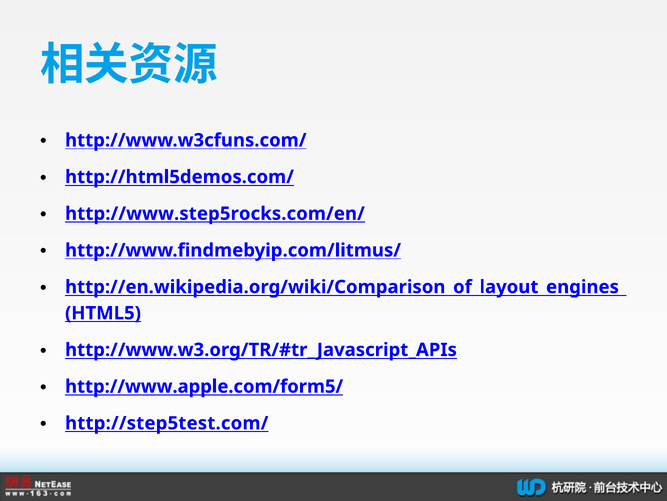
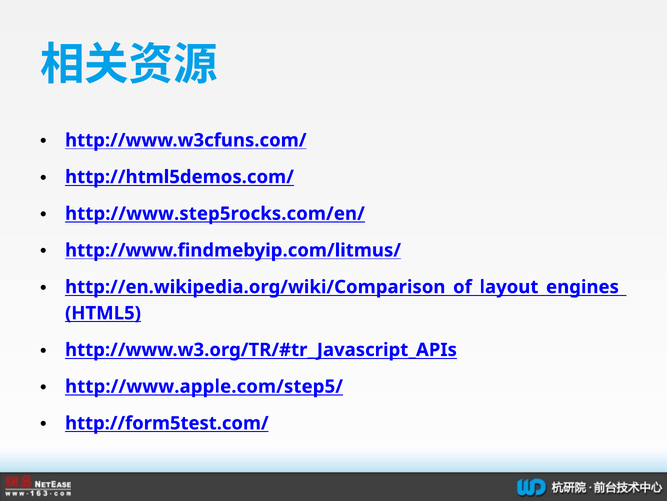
http://www.apple.com/form5/: http://www.apple.com/form5/ -> http://www.apple.com/step5/ (204, 386)
http://step5test.com/: http://step5test.com/ -> http://form5test.com/ (167, 423)
